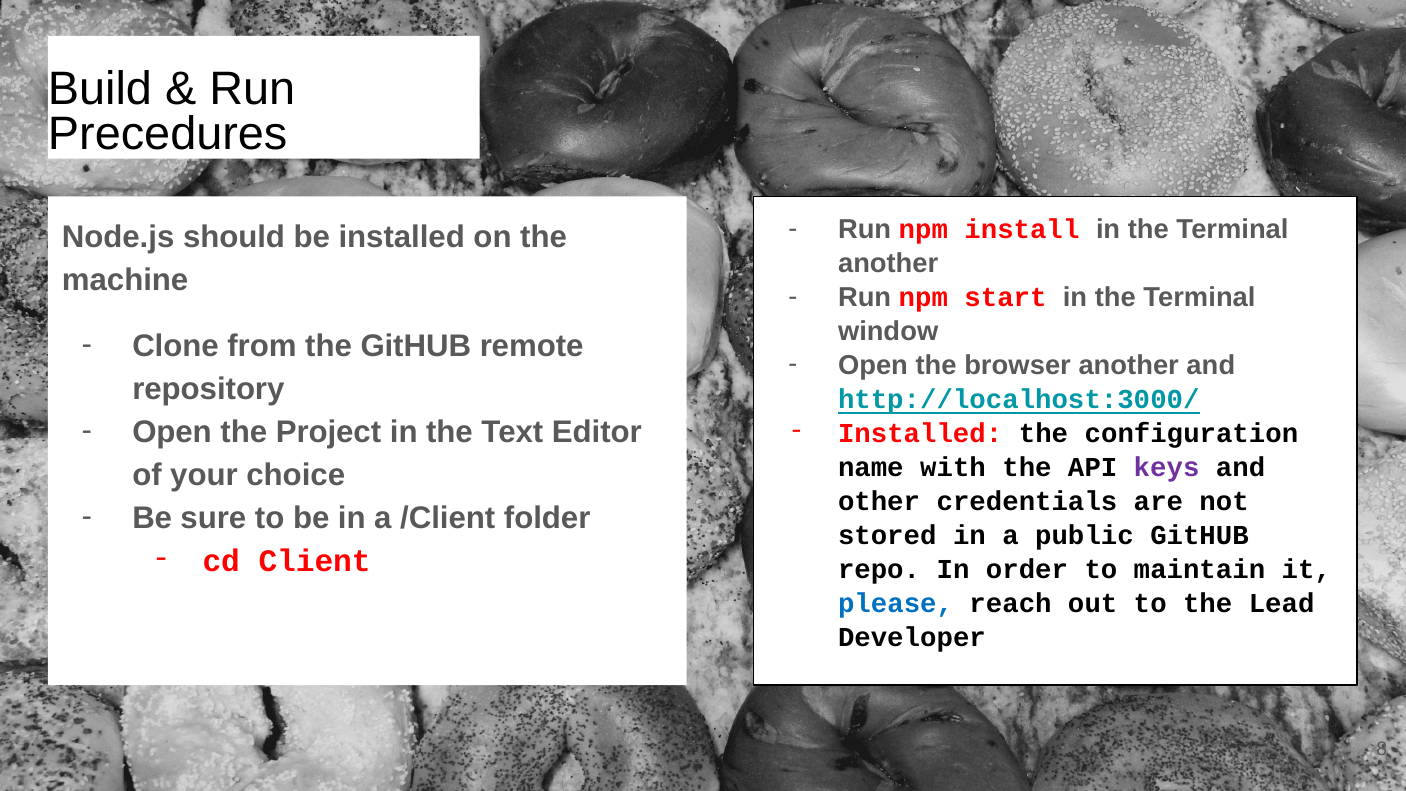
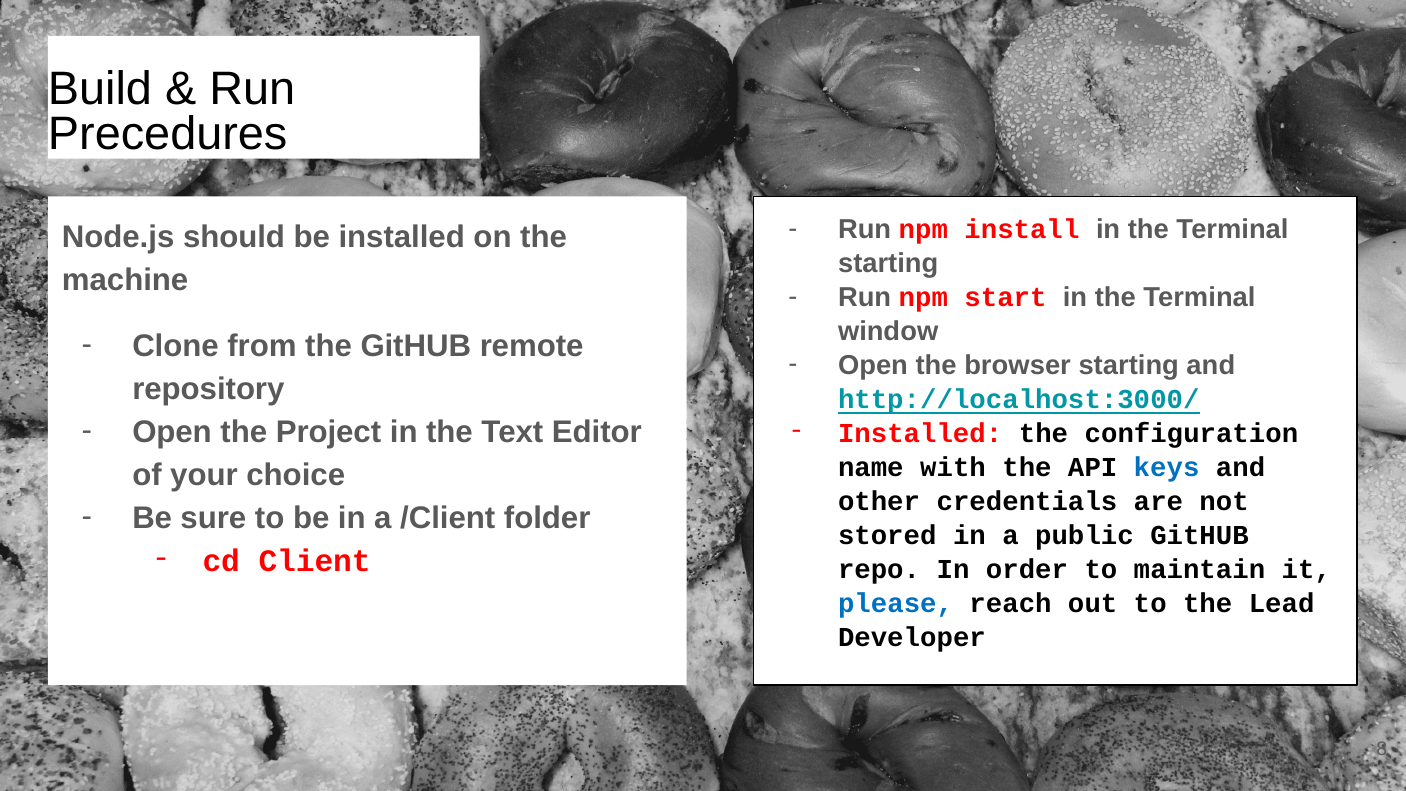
another: another -> starting (888, 264)
browser another: another -> starting (1129, 365)
keys colour: purple -> blue (1167, 467)
